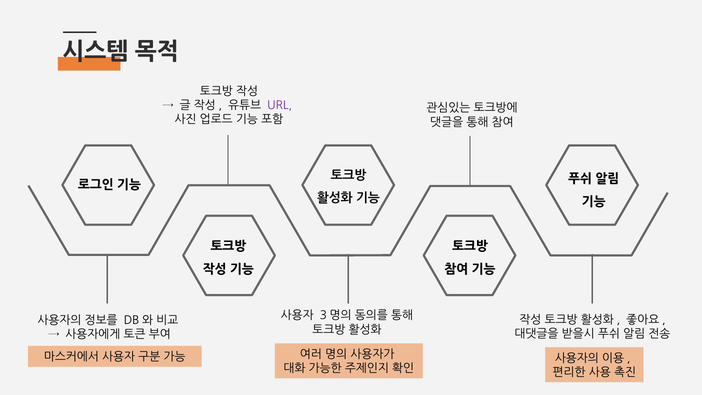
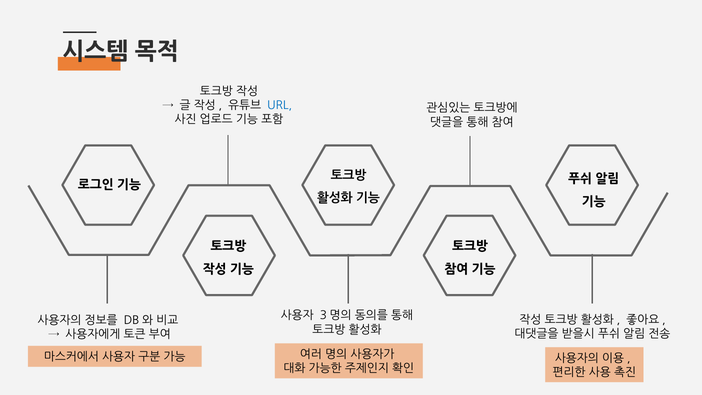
URL colour: purple -> blue (280, 105)
